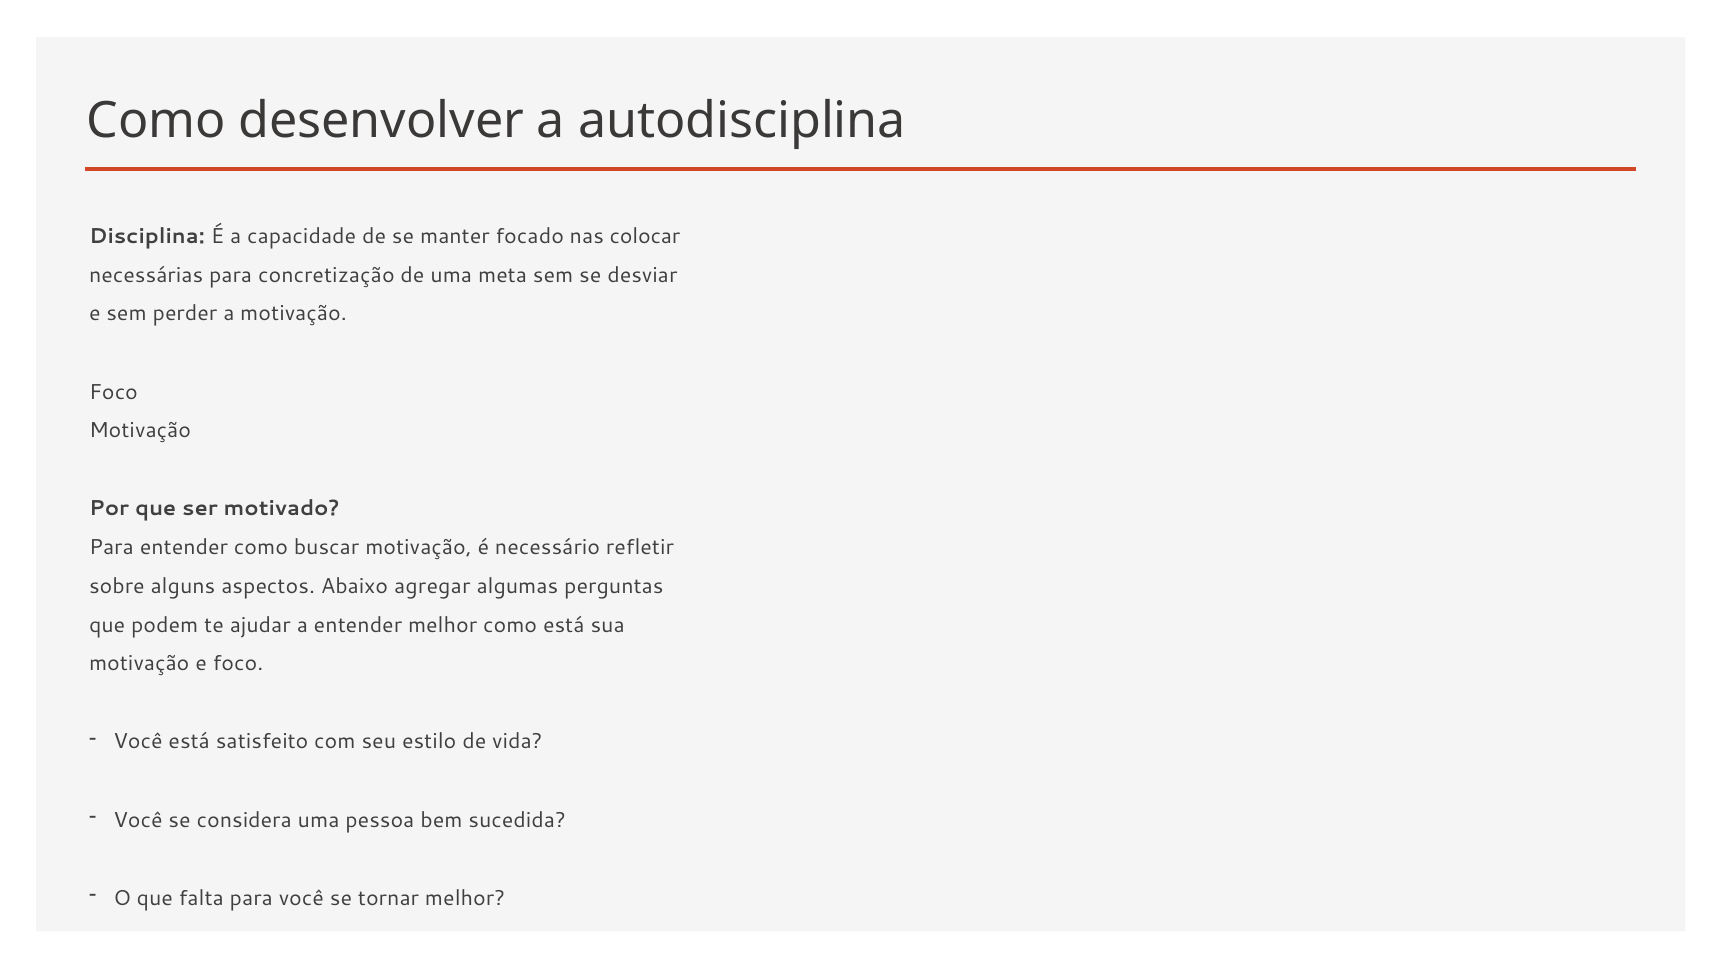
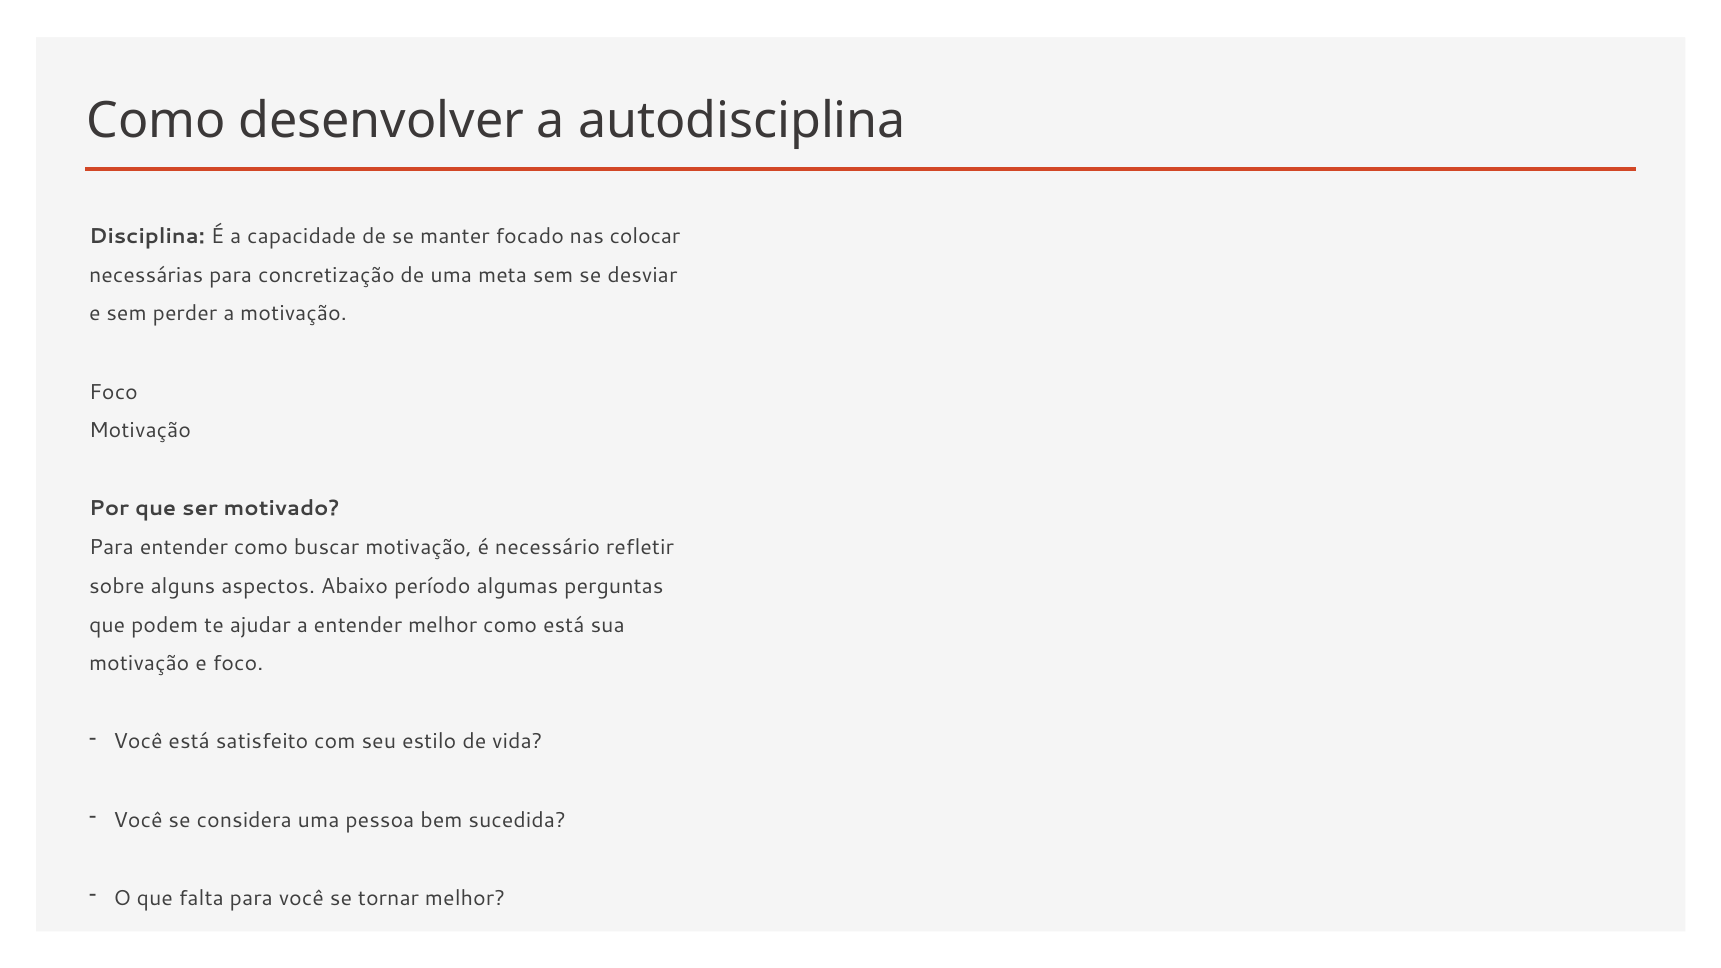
agregar: agregar -> período (432, 586)
